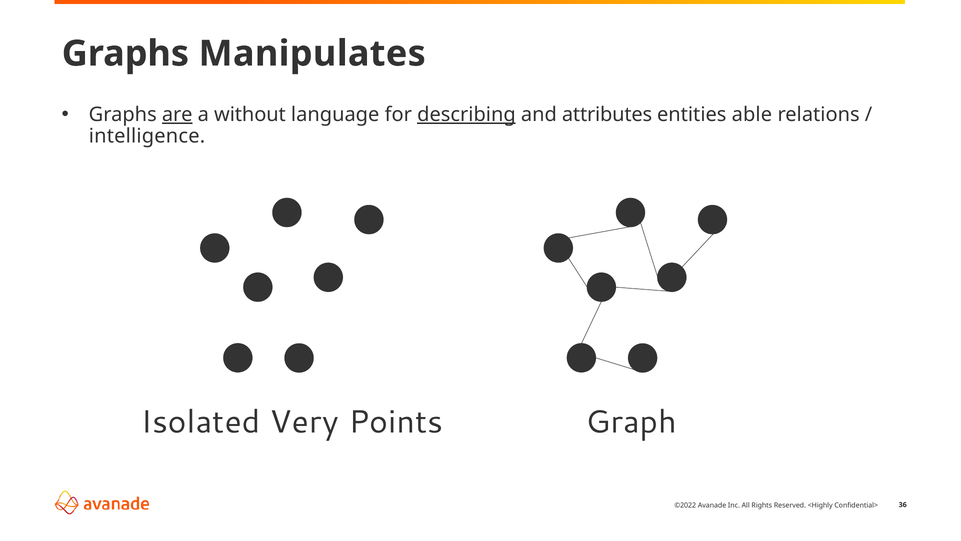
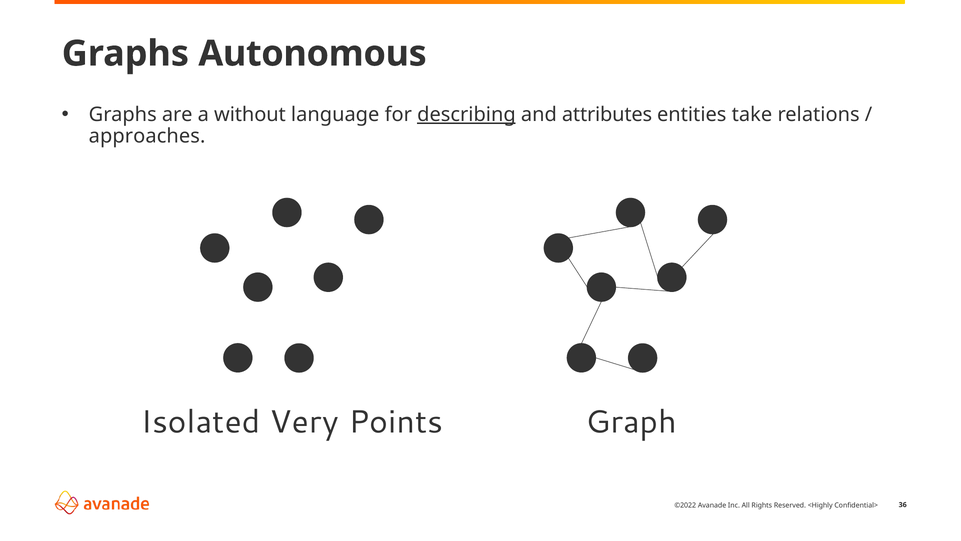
Manipulates: Manipulates -> Autonomous (313, 54)
are underline: present -> none (177, 115)
able: able -> take (752, 115)
intelligence: intelligence -> approaches (147, 136)
